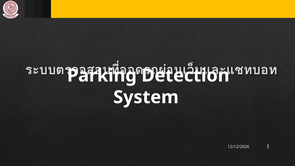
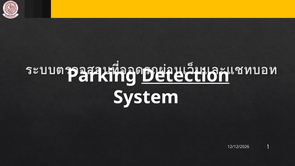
Detection underline: none -> present (185, 76)
